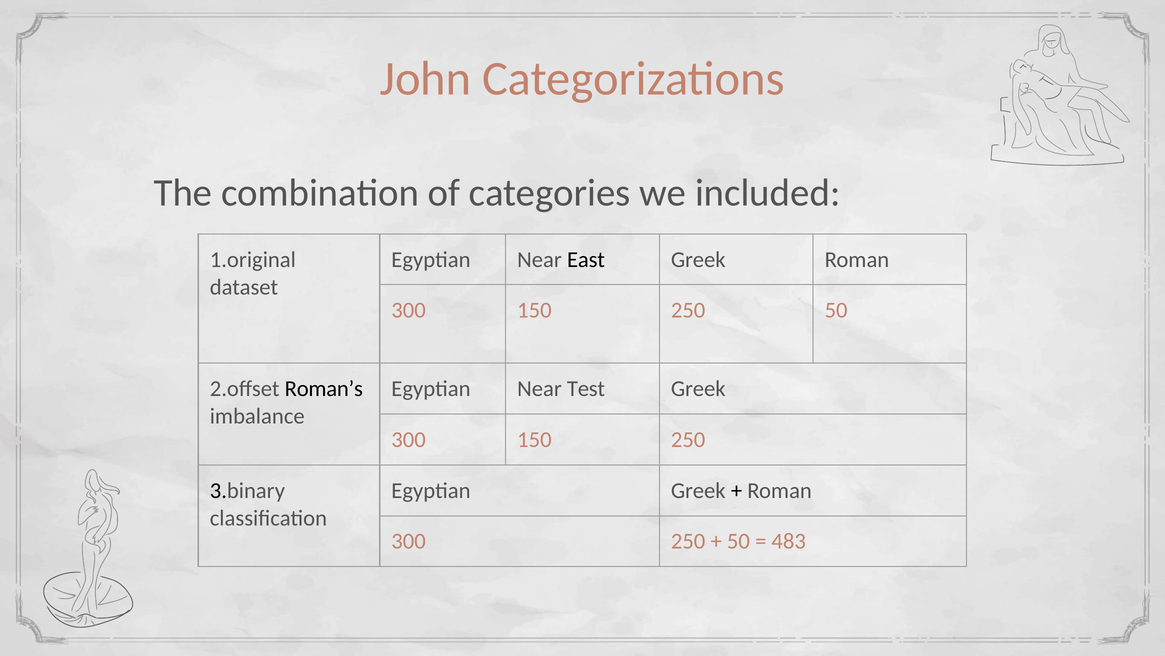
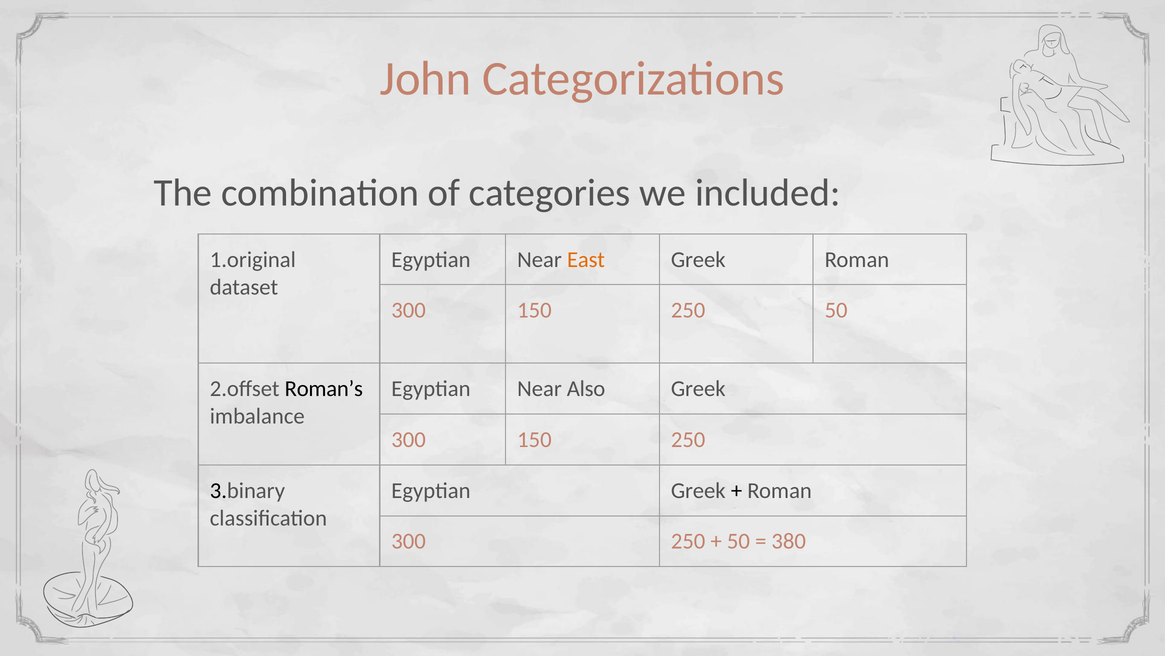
East colour: black -> orange (586, 259)
Test: Test -> Also (586, 388)
483: 483 -> 380 (789, 541)
